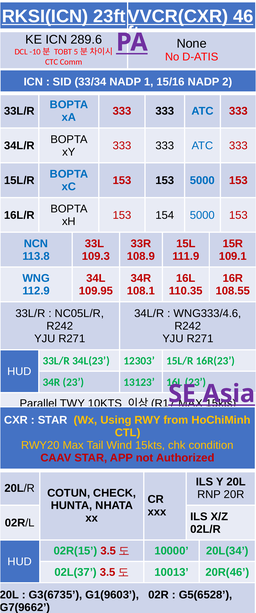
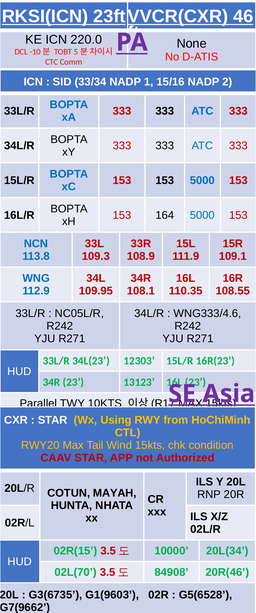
289.6: 289.6 -> 220.0 (86, 39)
154: 154 -> 164 (165, 215)
CHECK: CHECK -> MAYAH (115, 493)
02L(37: 02L(37 -> 02L(70 (76, 572)
10013: 10013 -> 84908 (172, 572)
